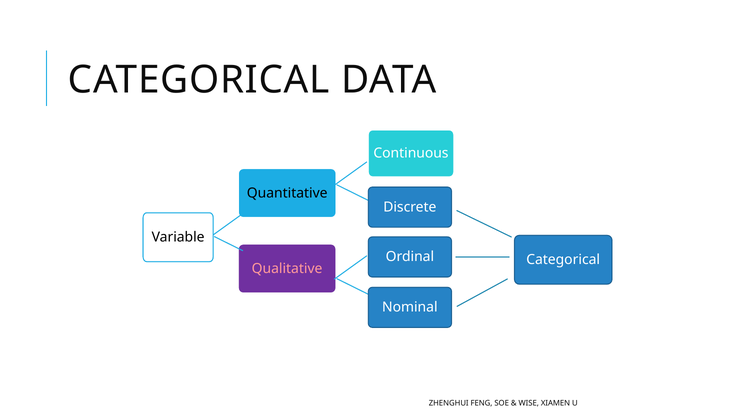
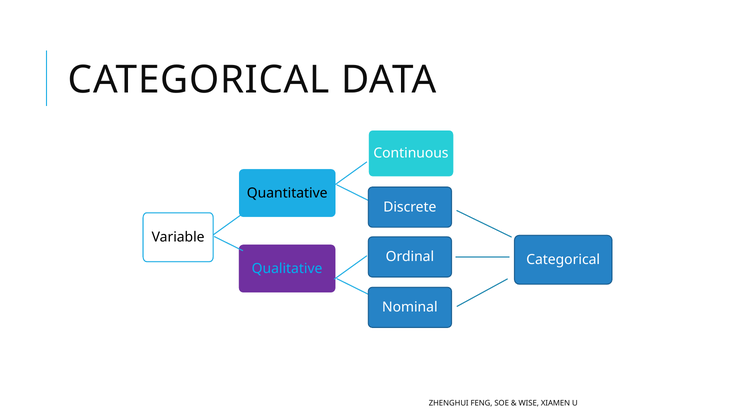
Qualitative colour: pink -> light blue (287, 268)
